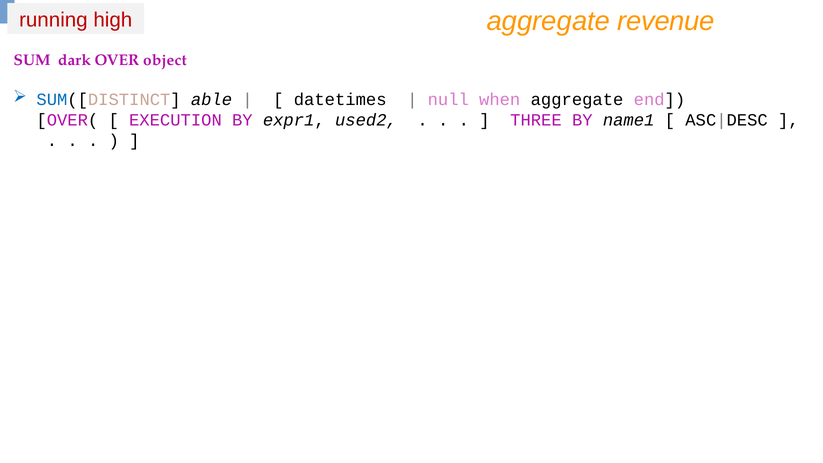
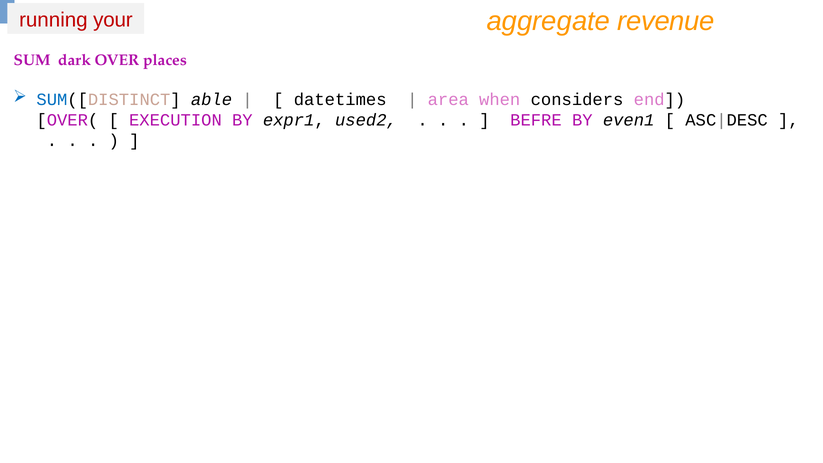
high: high -> your (113, 20)
object: object -> places (165, 60)
null: null -> area (448, 100)
when aggregate: aggregate -> considers (577, 100)
THREE: THREE -> BEFRE (536, 120)
name1: name1 -> even1 (629, 120)
